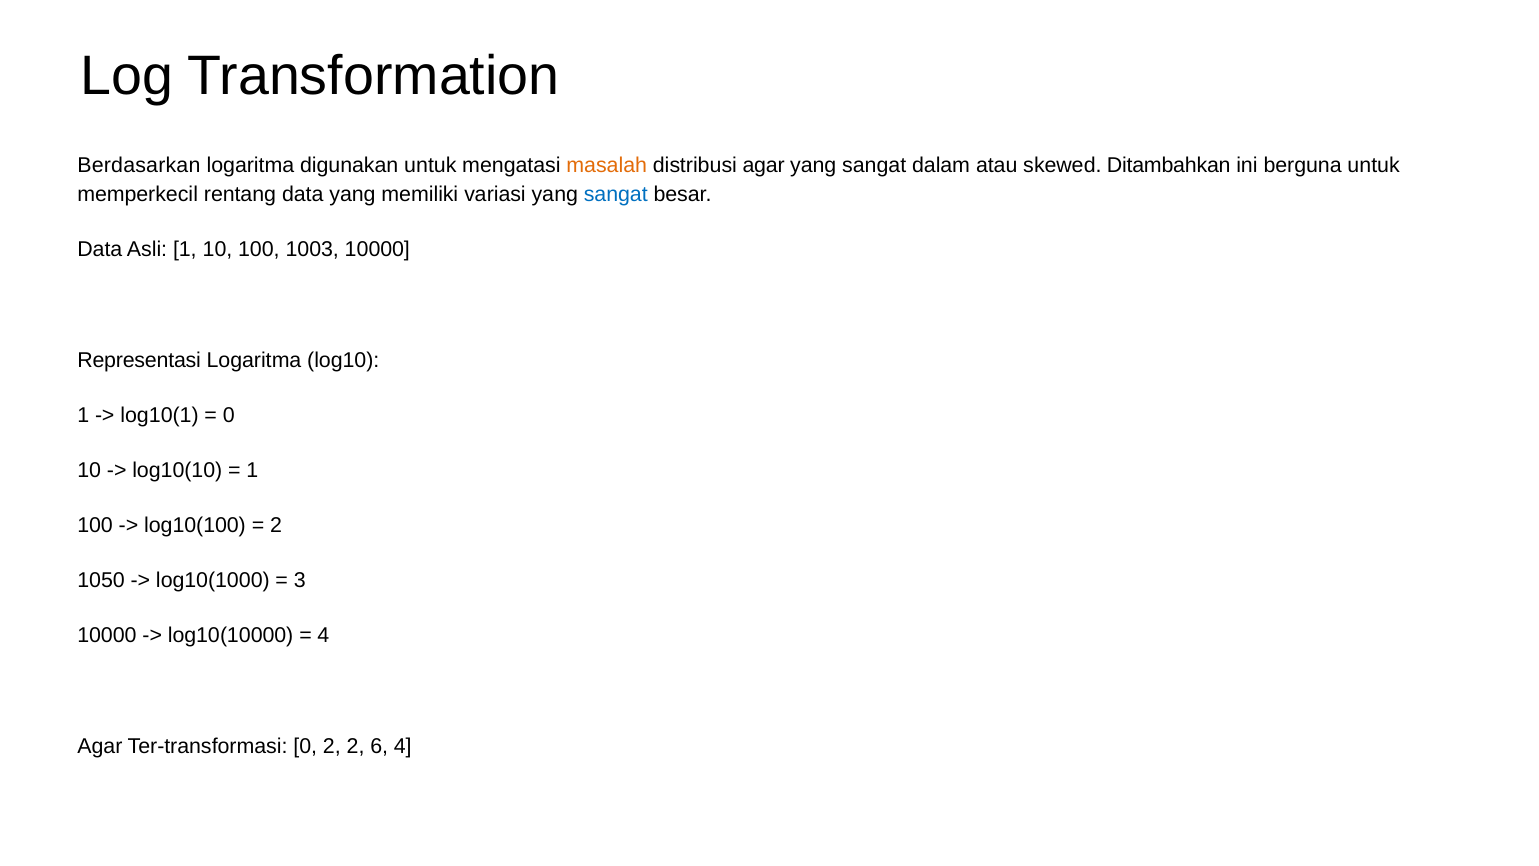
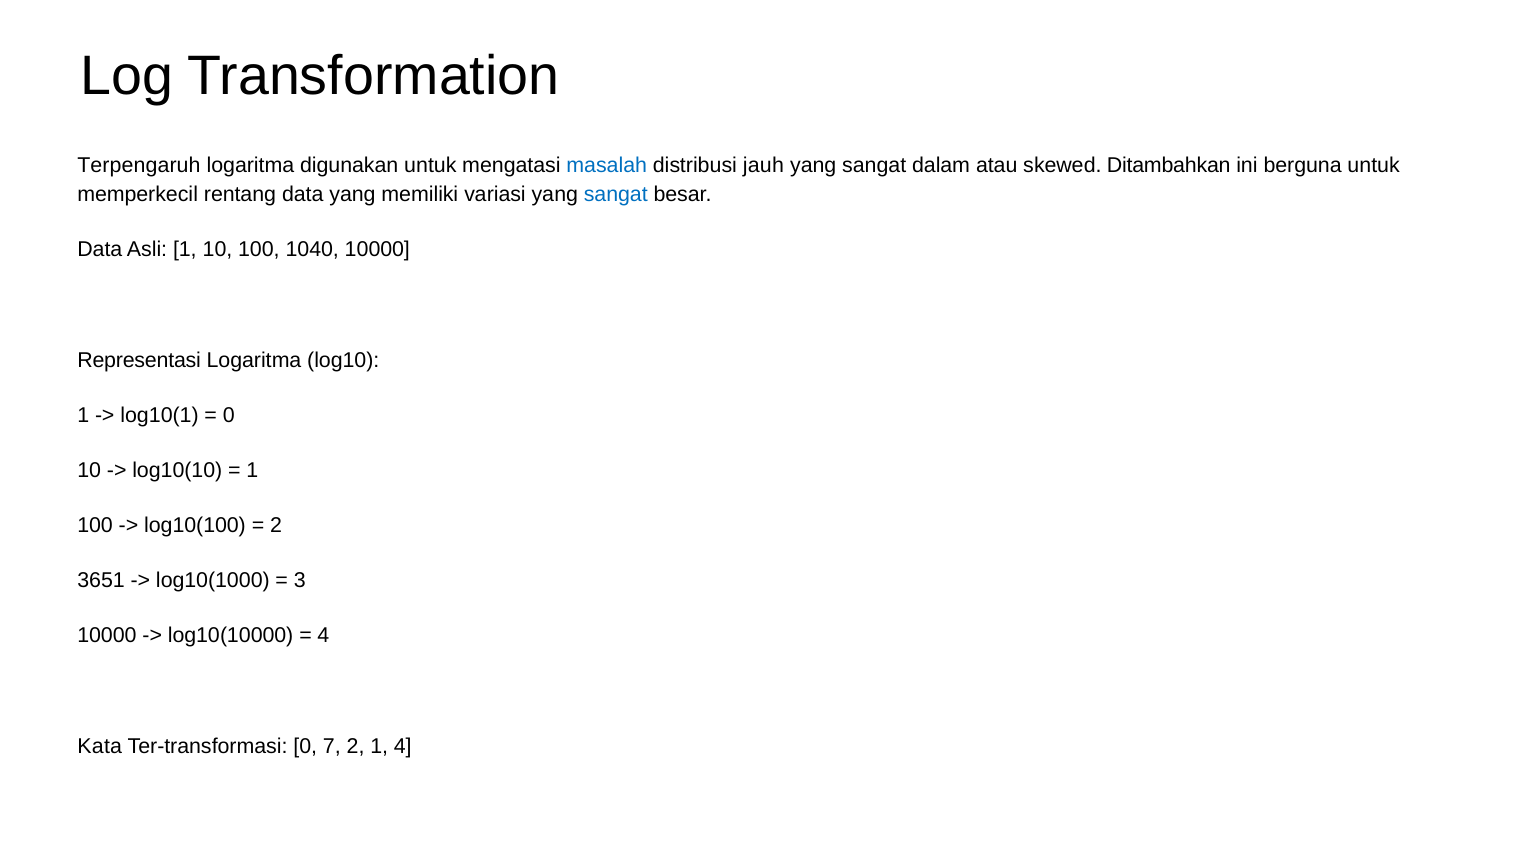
Berdasarkan: Berdasarkan -> Terpengaruh (139, 165)
masalah colour: orange -> blue (607, 165)
distribusi agar: agar -> jauh (763, 165)
1003: 1003 -> 1040 (312, 250)
1050: 1050 -> 3651 (101, 580)
Agar: Agar -> Kata (100, 746)
0 2: 2 -> 7 (332, 746)
2 6: 6 -> 1 (379, 746)
